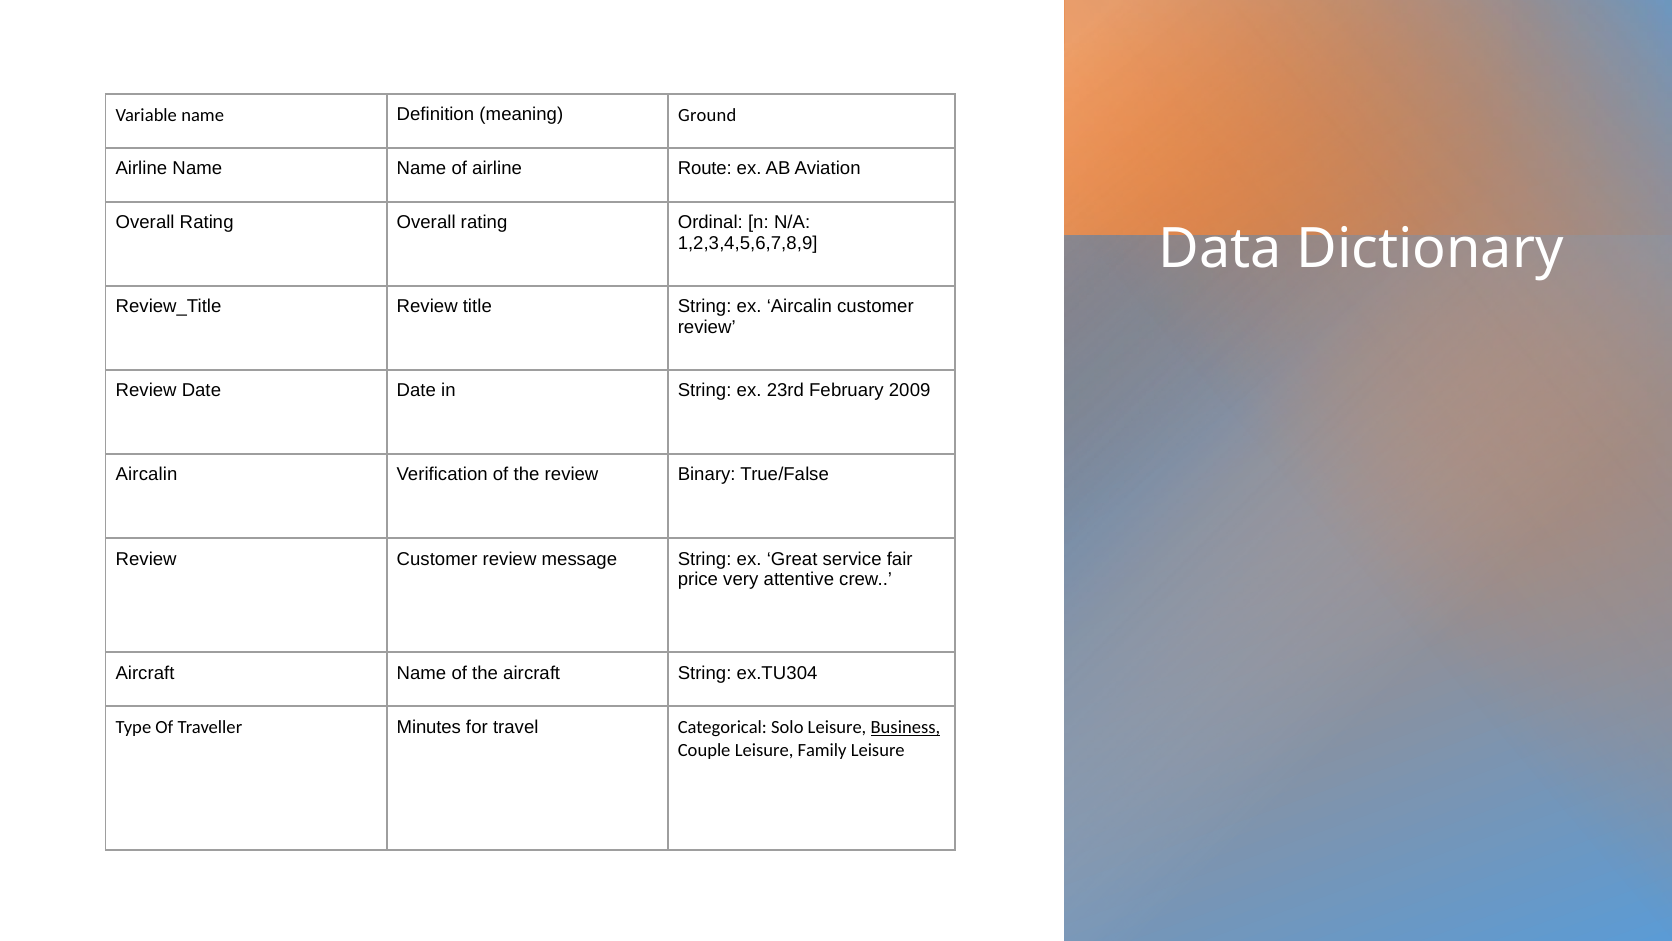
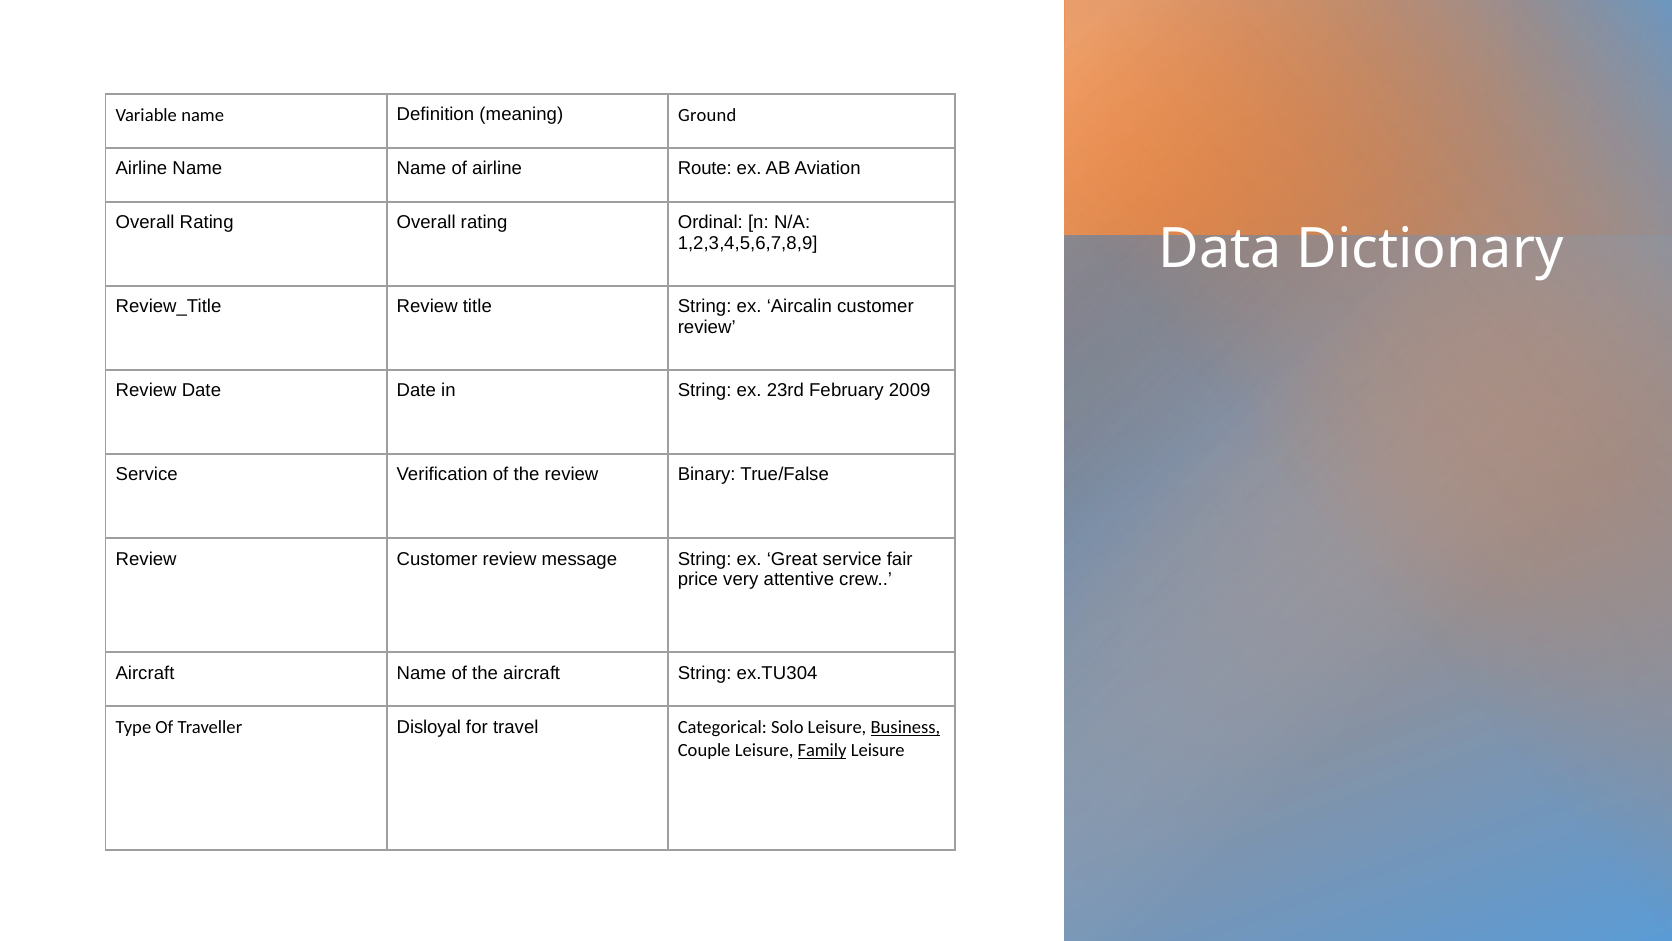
Aircalin: Aircalin -> Service (147, 475)
Minutes: Minutes -> Disloyal (429, 727)
Family underline: none -> present (822, 750)
